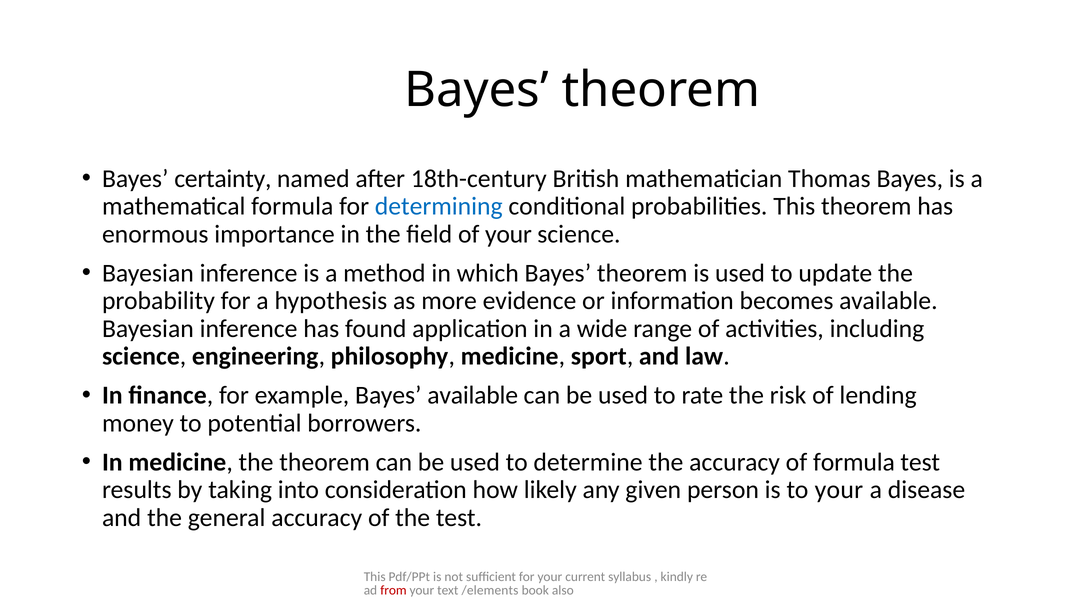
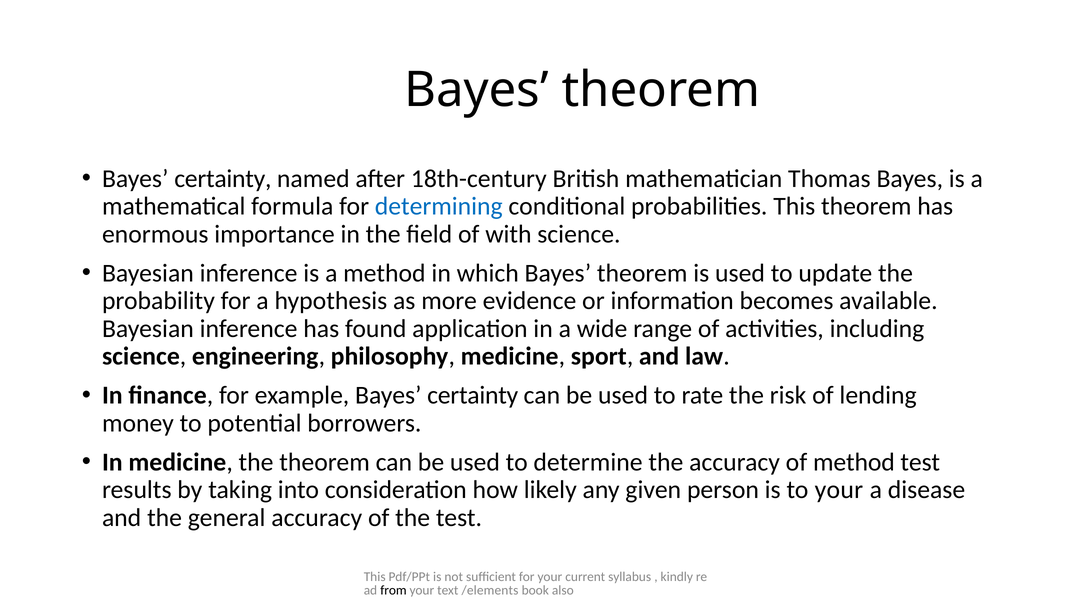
of your: your -> with (508, 234)
example Bayes available: available -> certainty (473, 395)
of formula: formula -> method (854, 462)
from colour: red -> black (393, 590)
